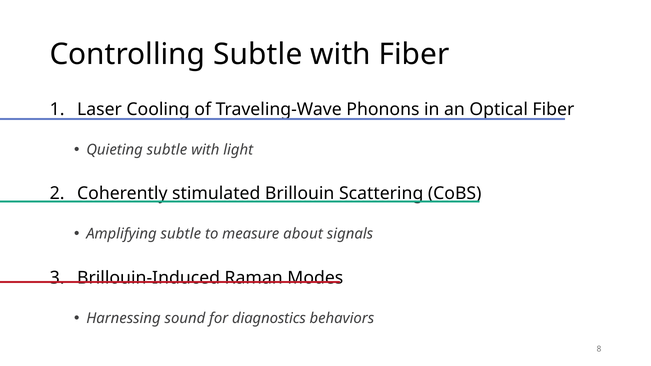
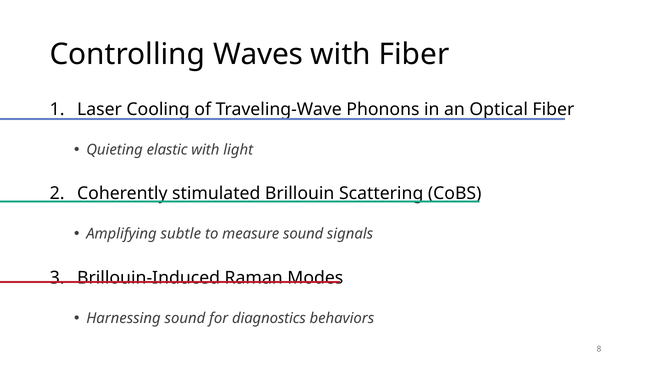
Controlling Subtle: Subtle -> Waves (258, 55)
Quieting subtle: subtle -> elastic (167, 150)
measure about: about -> sound (303, 234)
